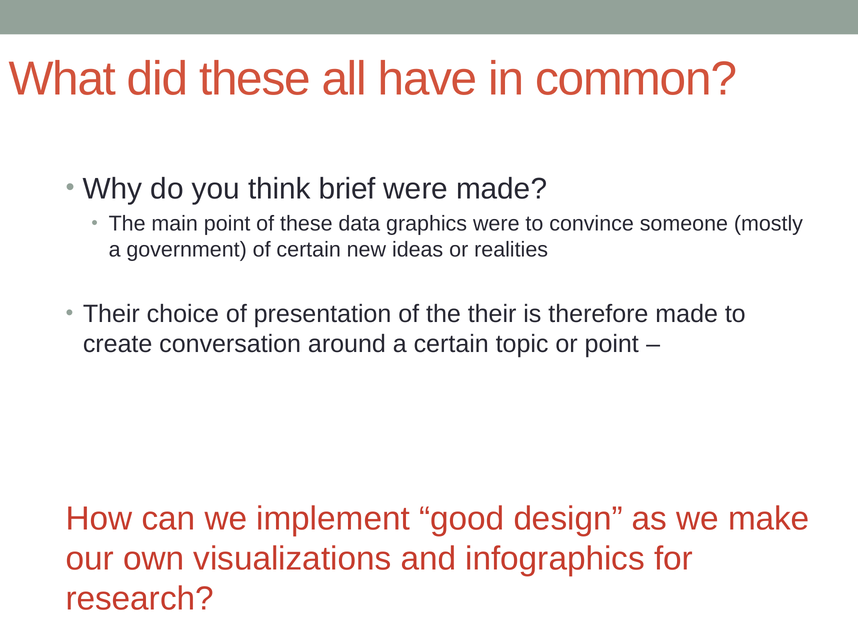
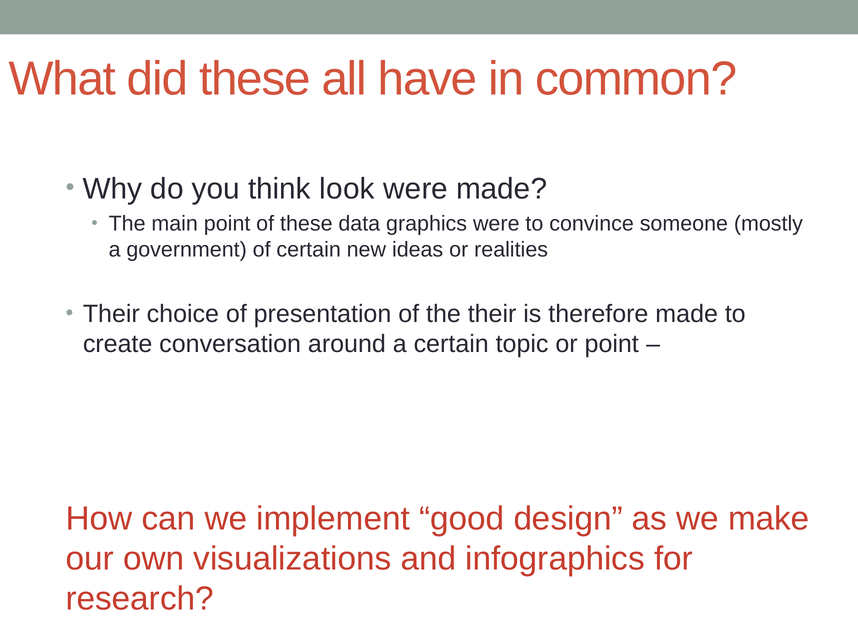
brief: brief -> look (347, 189)
